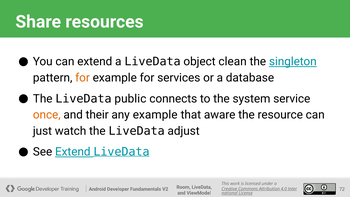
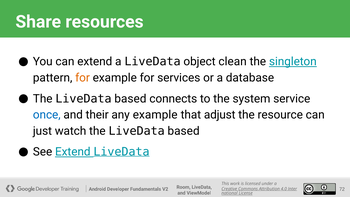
public: public -> based (130, 99)
once colour: orange -> blue (47, 115)
aware: aware -> adjust (220, 115)
watch the LiveData adjust: adjust -> based (184, 131)
